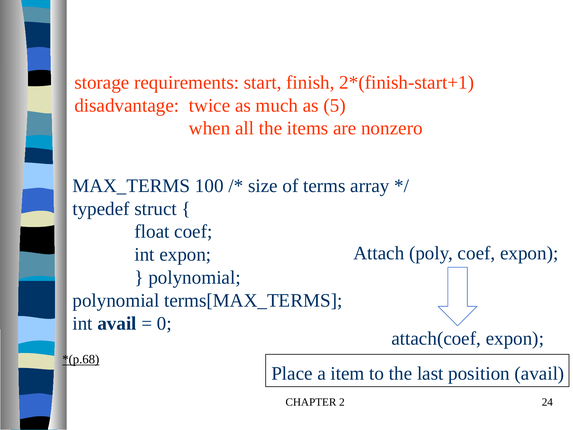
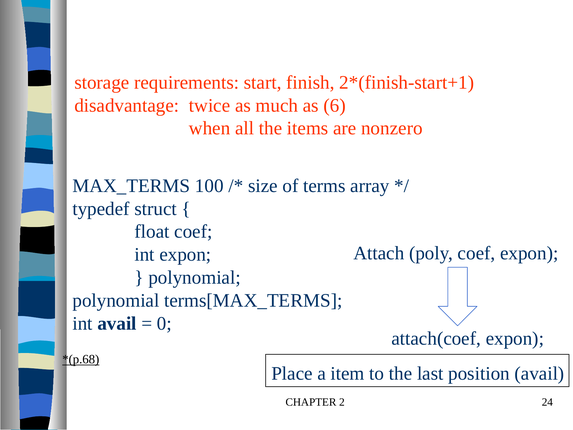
5: 5 -> 6 (335, 105)
